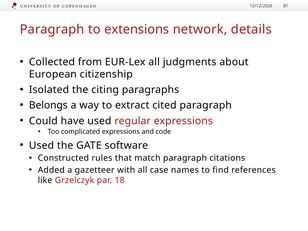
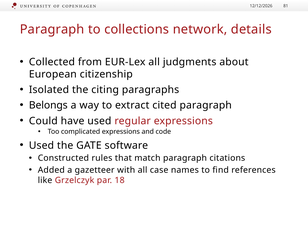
extensions: extensions -> collections (137, 29)
